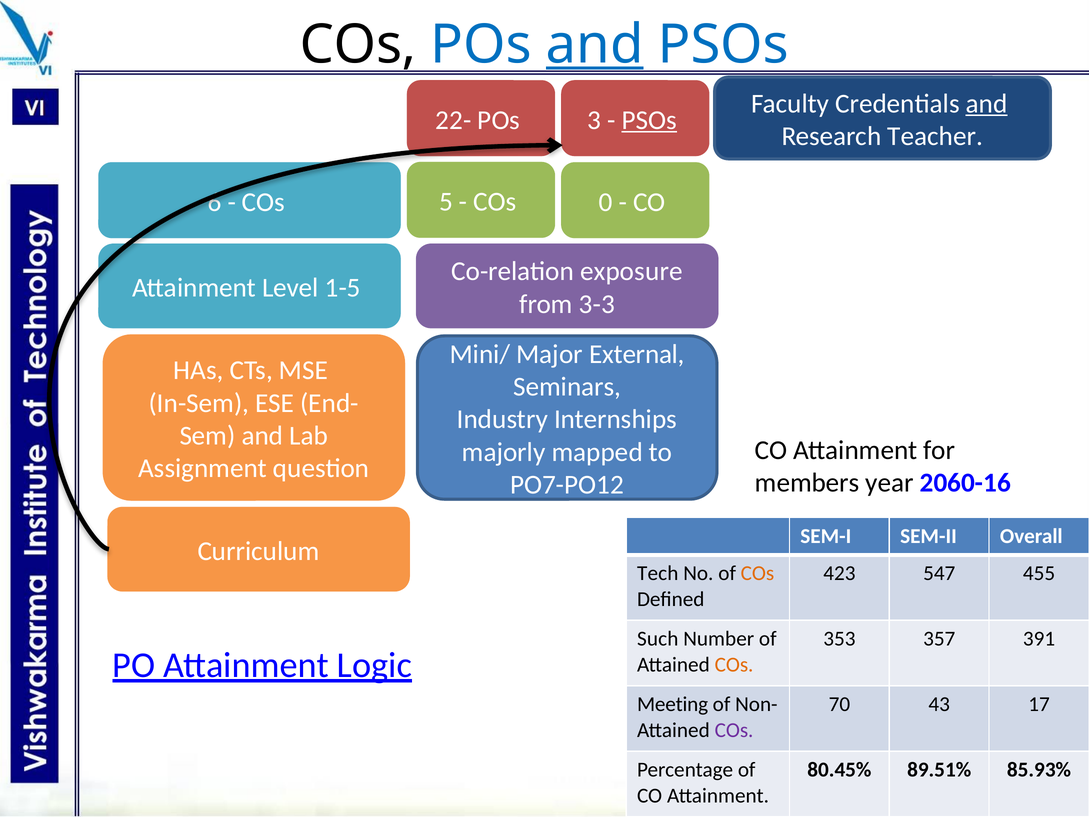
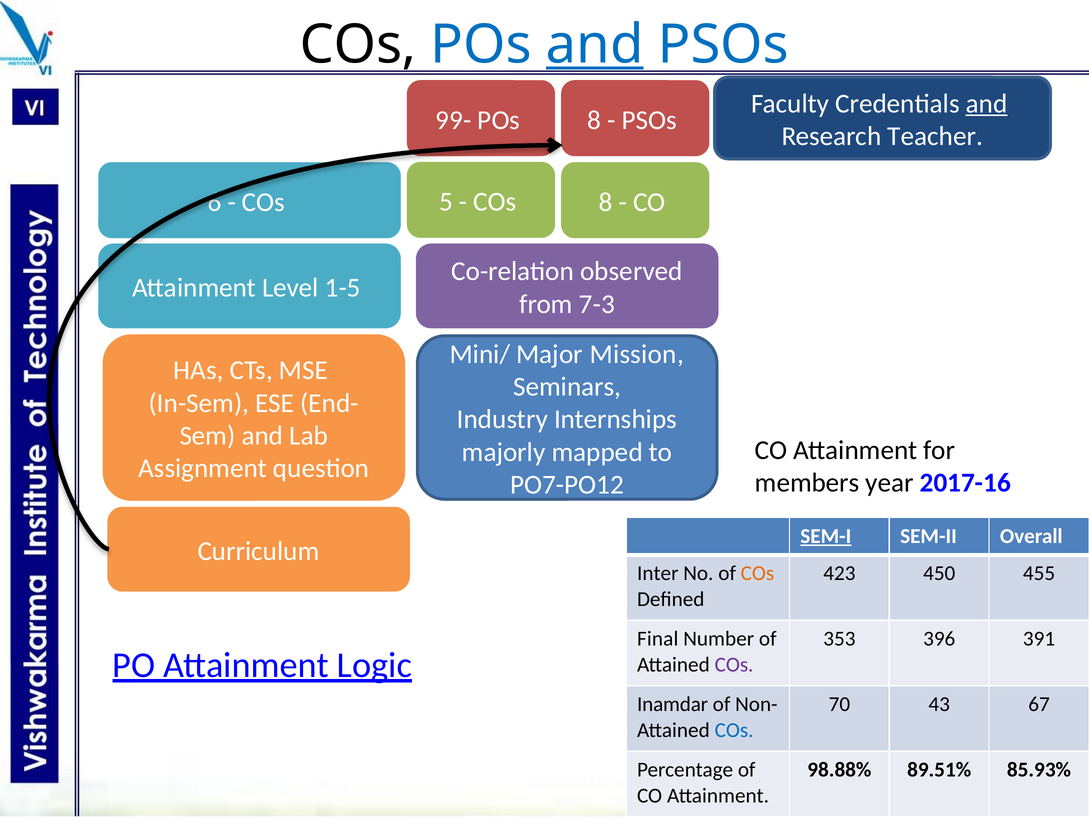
22-: 22- -> 99- (453, 120)
POs 3: 3 -> 8 (594, 120)
PSOs underline: present -> none (649, 120)
0: 0 -> 8 (606, 202)
exposure: exposure -> observed (631, 271)
3-3: 3-3 -> 7-3 (597, 304)
External: External -> Mission (637, 354)
2060-16: 2060-16 -> 2017-16 (965, 483)
SEM-I underline: none -> present (826, 536)
Tech: Tech -> Inter (658, 573)
547: 547 -> 450 (939, 573)
Such: Such -> Final (658, 639)
357: 357 -> 396 (939, 639)
COs colour: orange -> purple (734, 665)
Meeting: Meeting -> Inamdar (673, 704)
17: 17 -> 67 (1039, 704)
COs colour: purple -> blue (734, 730)
80.45%: 80.45% -> 98.88% (839, 770)
